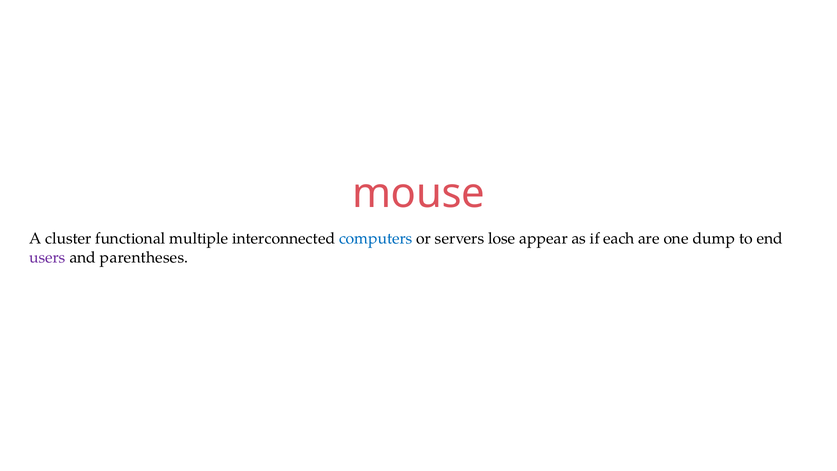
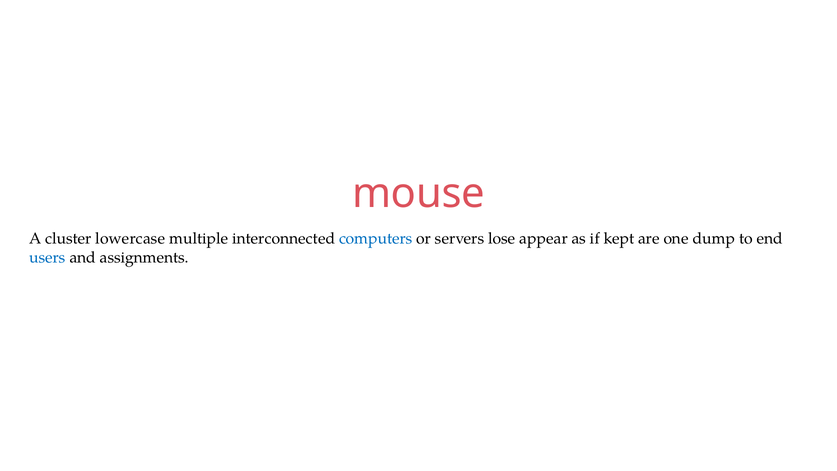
functional: functional -> lowercase (130, 239)
each: each -> kept (619, 239)
users colour: purple -> blue (47, 257)
parentheses: parentheses -> assignments (144, 257)
